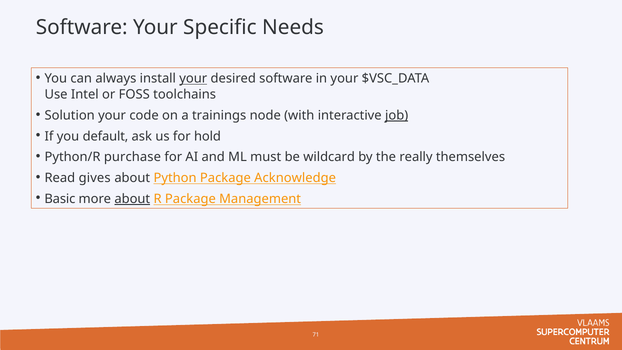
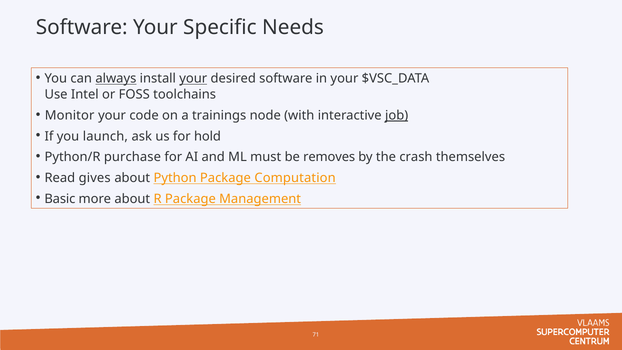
always underline: none -> present (116, 79)
Solution: Solution -> Monitor (70, 115)
default: default -> launch (105, 136)
wildcard: wildcard -> removes (329, 157)
really: really -> crash (416, 157)
Acknowledge: Acknowledge -> Computation (295, 178)
about underline: present -> none (132, 199)
